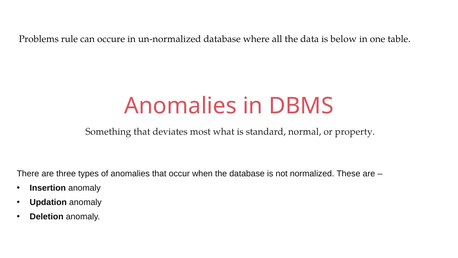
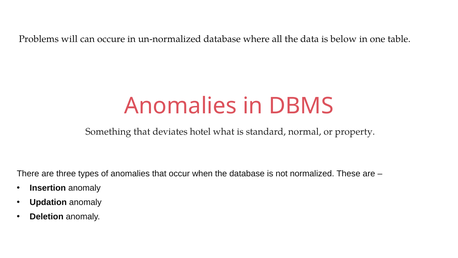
rule: rule -> will (69, 39)
most: most -> hotel (200, 131)
